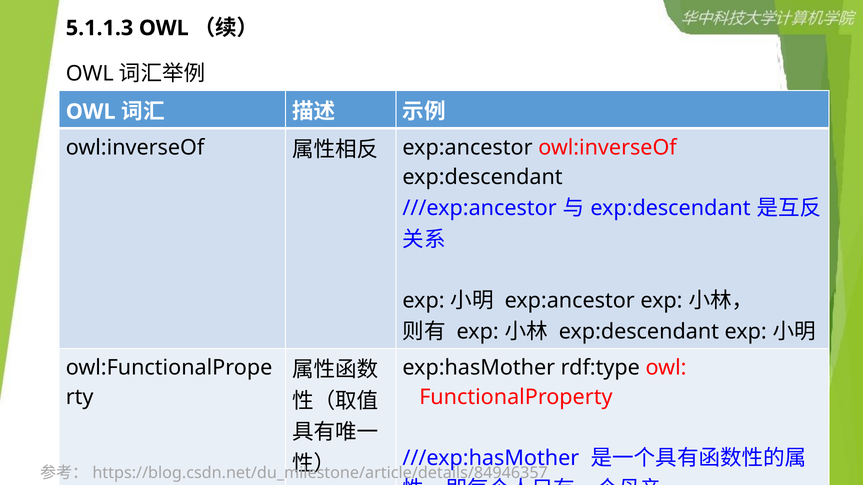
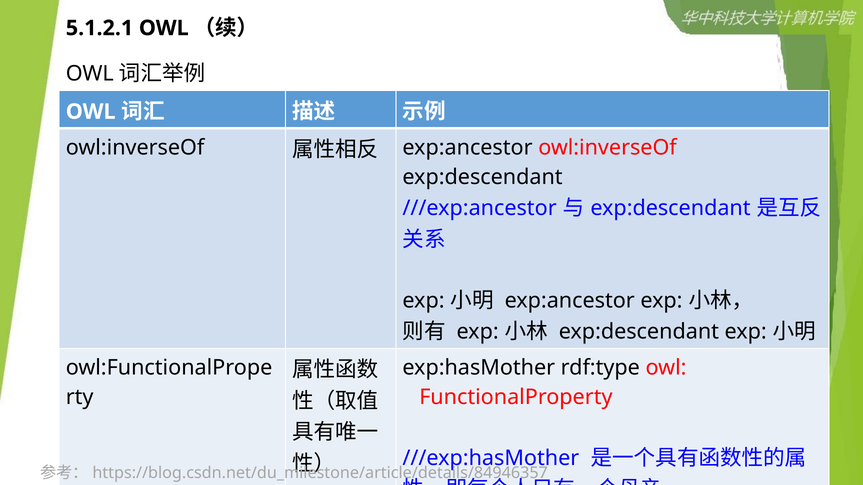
5.1.1.3: 5.1.1.3 -> 5.1.2.1 (100, 28)
